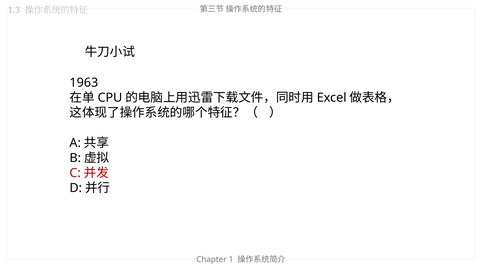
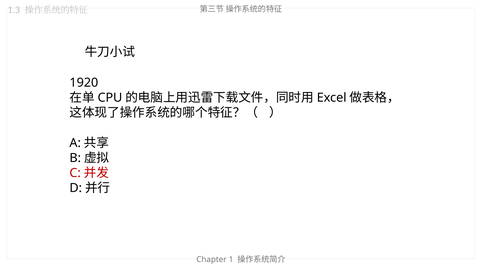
1963: 1963 -> 1920 (84, 83)
